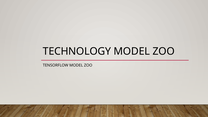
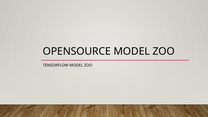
TECHNOLOGY: TECHNOLOGY -> OPENSOURCE (77, 51)
